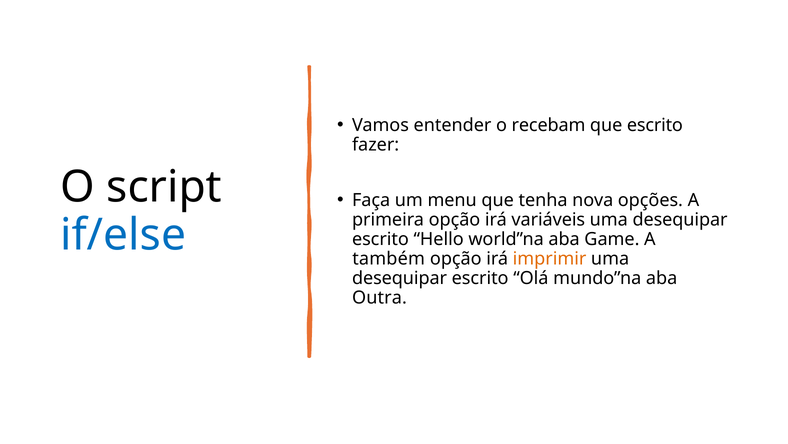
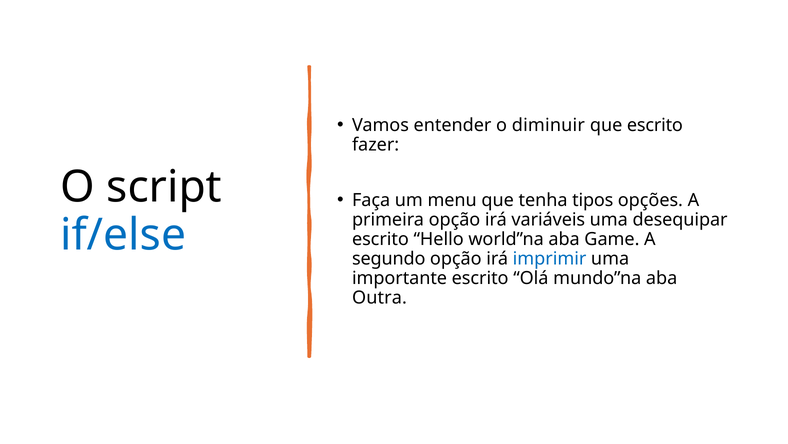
recebam: recebam -> diminuir (548, 125)
nova: nova -> tipos (593, 200)
também: também -> segundo (389, 258)
imprimir colour: orange -> blue (550, 258)
desequipar: desequipar -> importante (400, 278)
